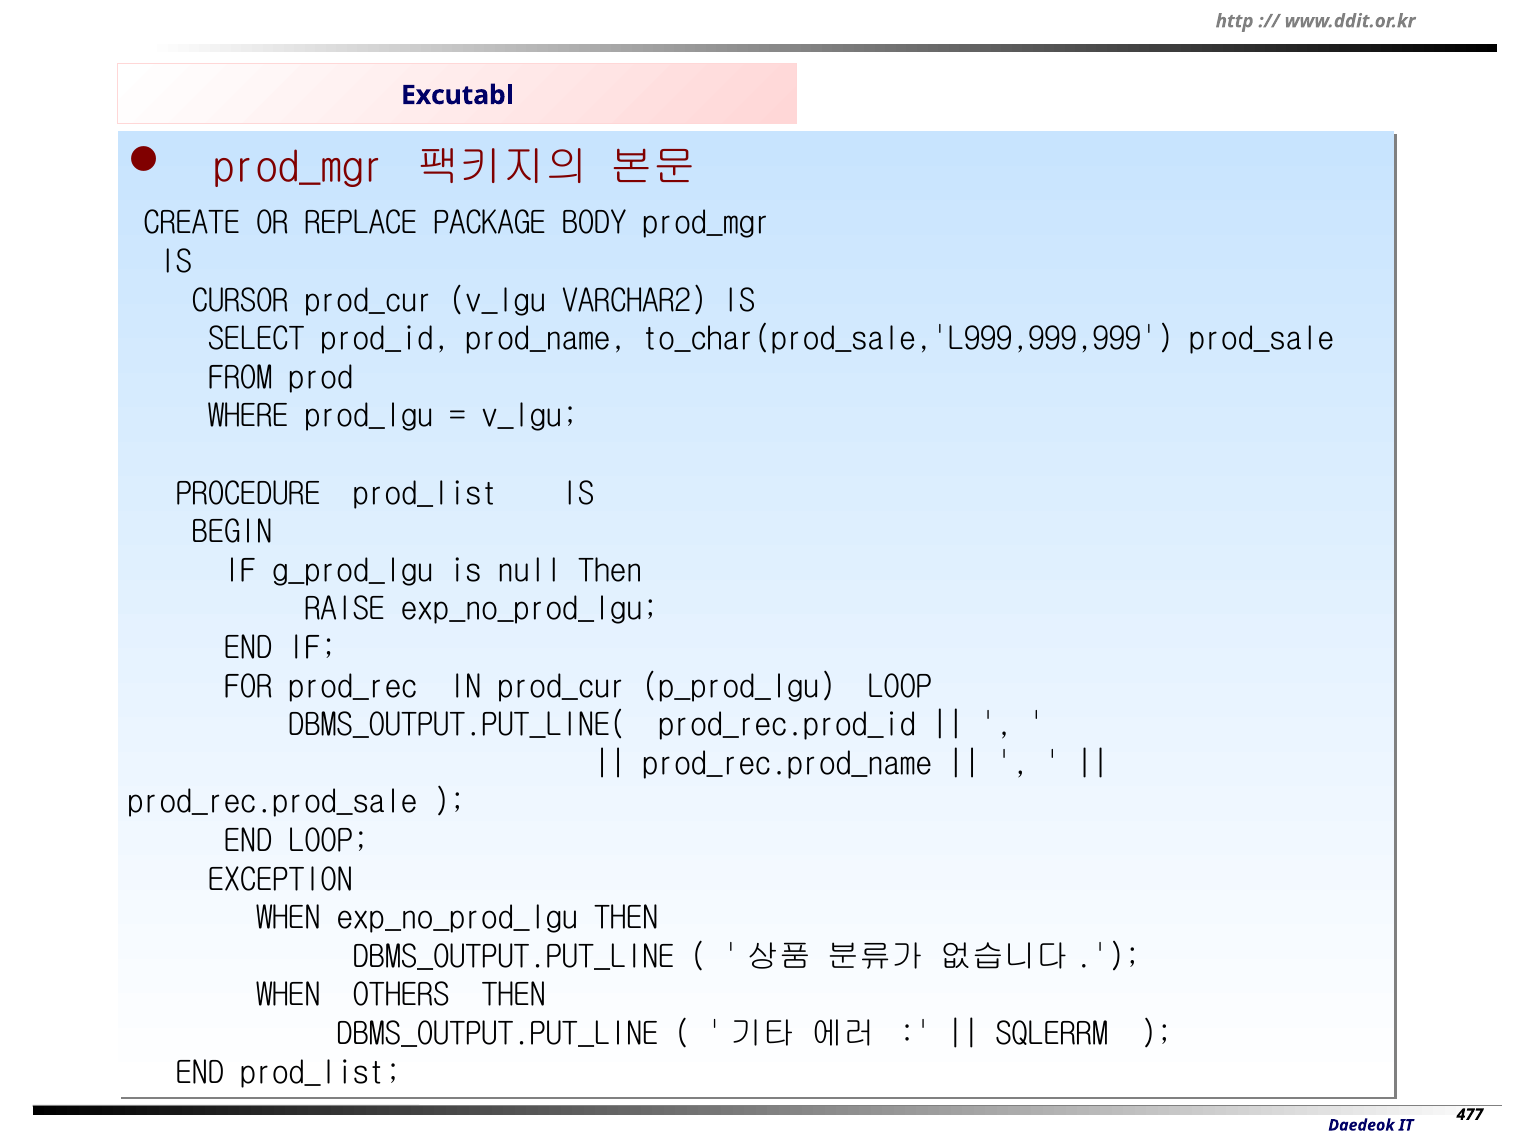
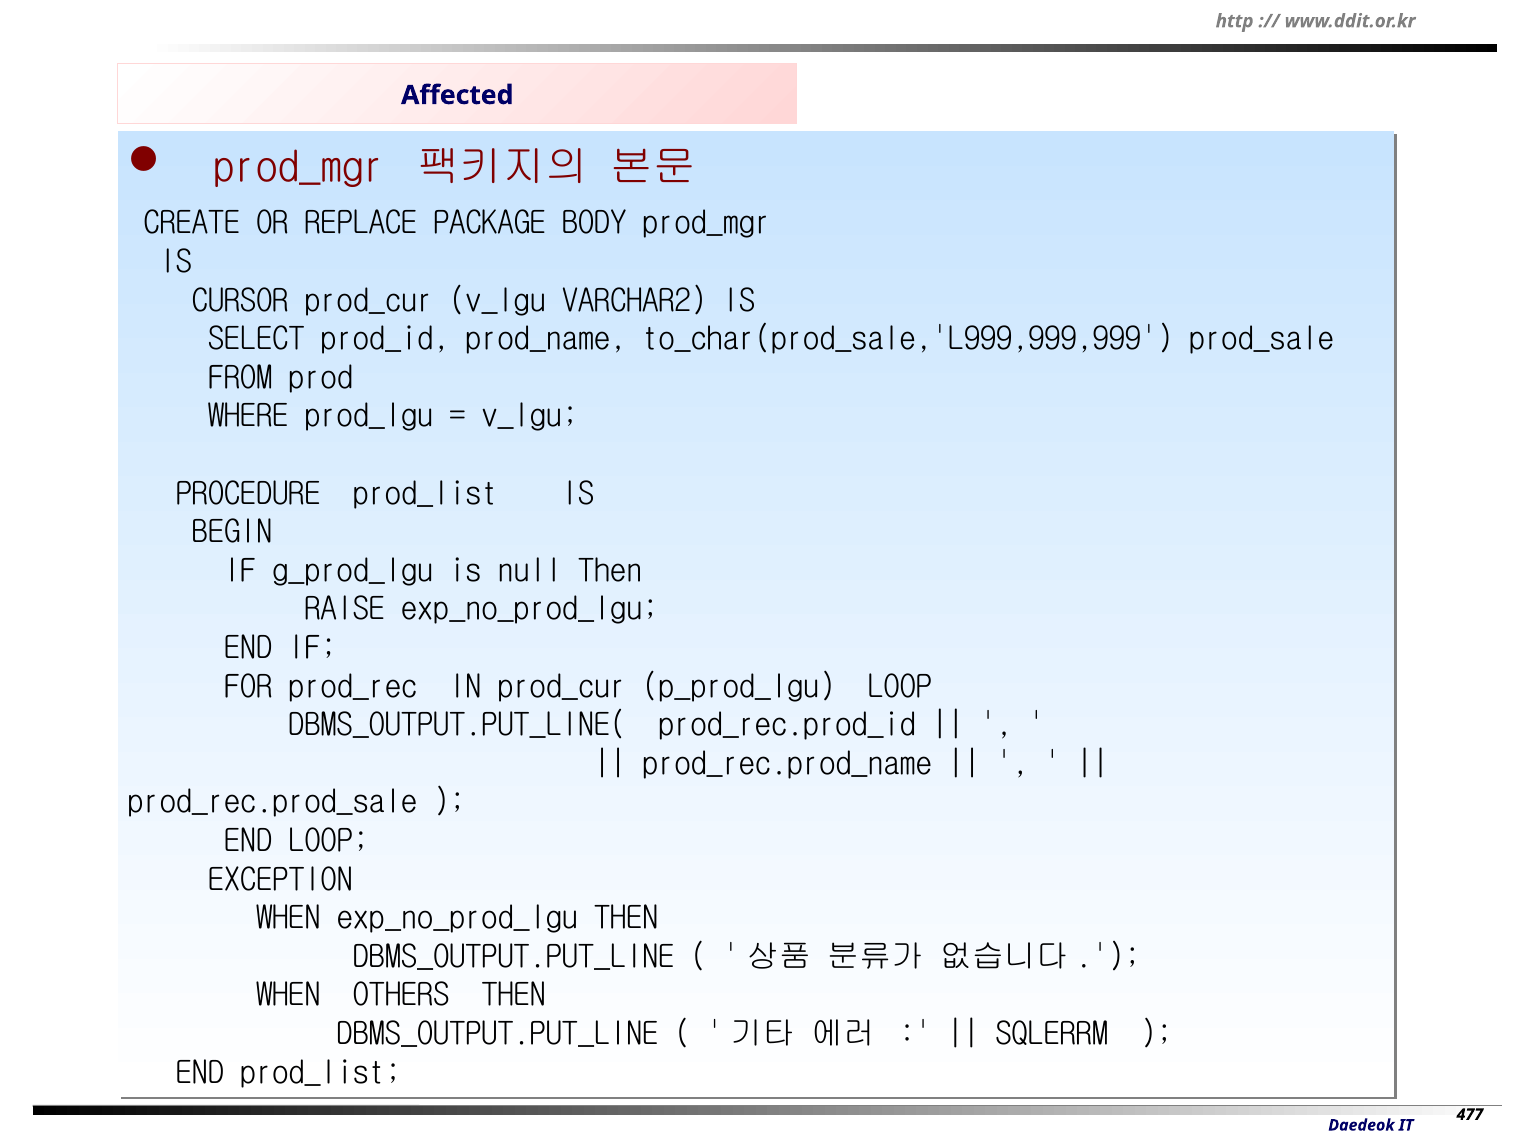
Excutabl: Excutabl -> Affected (457, 95)
